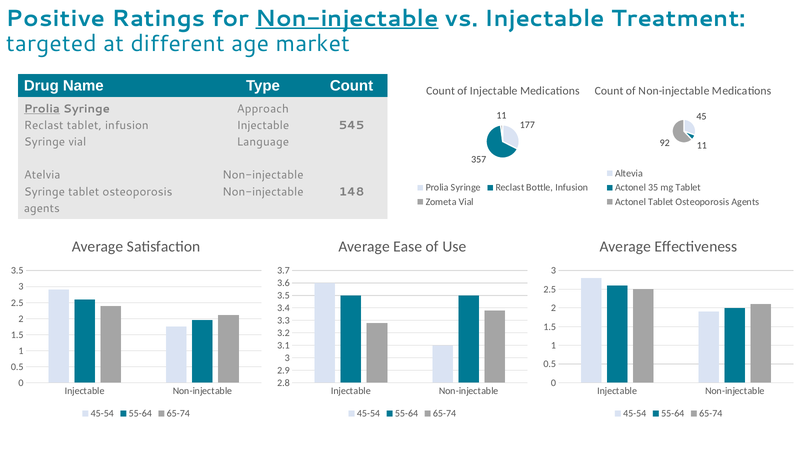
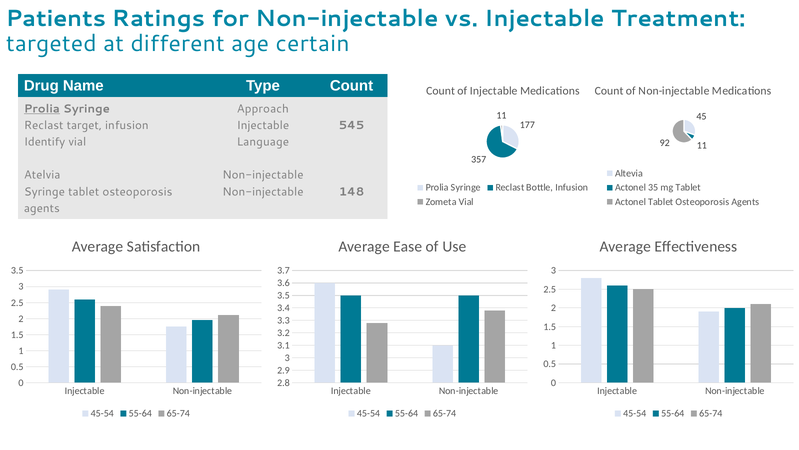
Positive: Positive -> Patients (56, 18)
Non-injectable underline: present -> none (347, 18)
market: market -> certain (313, 43)
Reclast tablet: tablet -> target (84, 125)
Syringe: Syringe -> Identify (45, 142)
